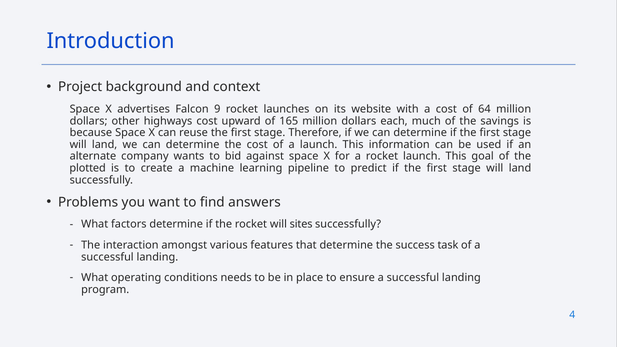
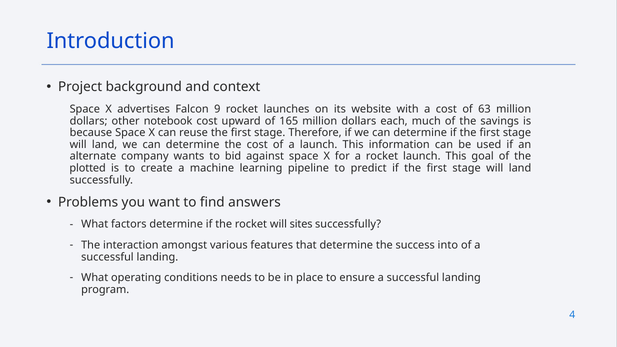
64: 64 -> 63 (484, 109)
highways: highways -> notebook (168, 121)
task: task -> into (448, 245)
